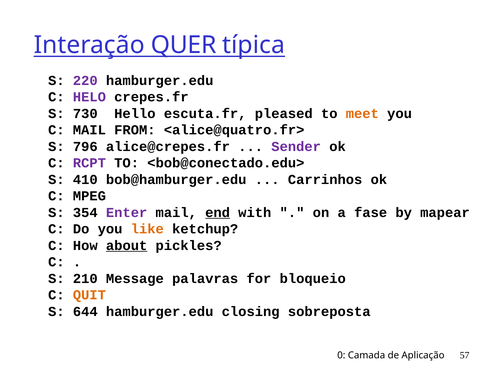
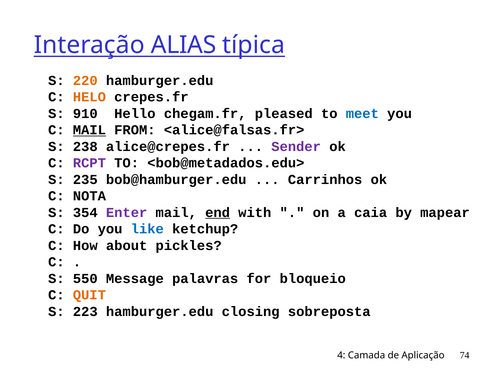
QUER: QUER -> ALIAS (184, 45)
220 colour: purple -> orange (85, 81)
HELO colour: purple -> orange (89, 97)
730: 730 -> 910 (85, 114)
escuta.fr: escuta.fr -> chegam.fr (205, 114)
meet colour: orange -> blue (362, 114)
MAIL underline: none -> present (89, 130)
<alice@quatro.fr>: <alice@quatro.fr> -> <alice@falsas.fr> (234, 130)
796: 796 -> 238 (85, 147)
<bob@conectado.edu>: <bob@conectado.edu> -> <bob@metadados.edu> (226, 163)
410: 410 -> 235 (85, 180)
MPEG: MPEG -> NOTA (89, 196)
fase: fase -> caia (371, 213)
like colour: orange -> blue (147, 229)
about underline: present -> none (127, 246)
210: 210 -> 550 (85, 279)
644: 644 -> 223 (85, 312)
0: 0 -> 4 (341, 355)
57: 57 -> 74 (465, 355)
